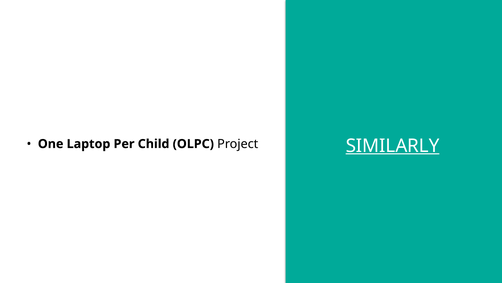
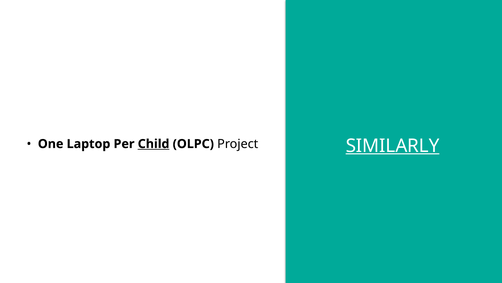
Child underline: none -> present (154, 144)
